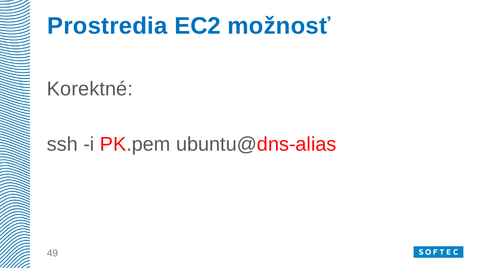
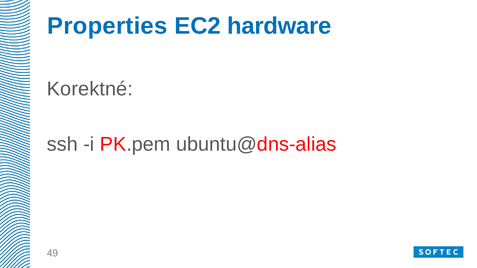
Prostredia: Prostredia -> Properties (107, 26)
možnosť: možnosť -> hardware (279, 26)
